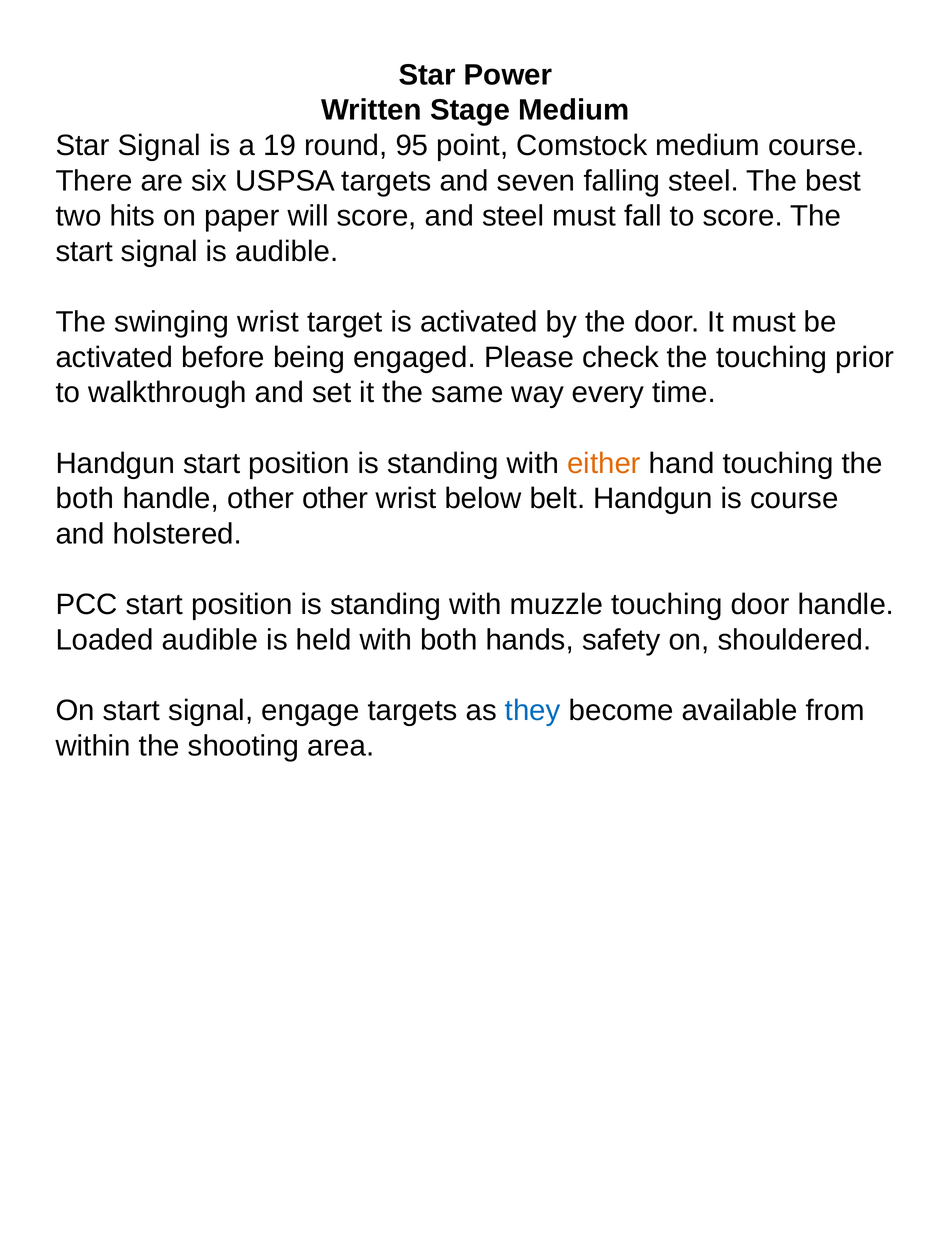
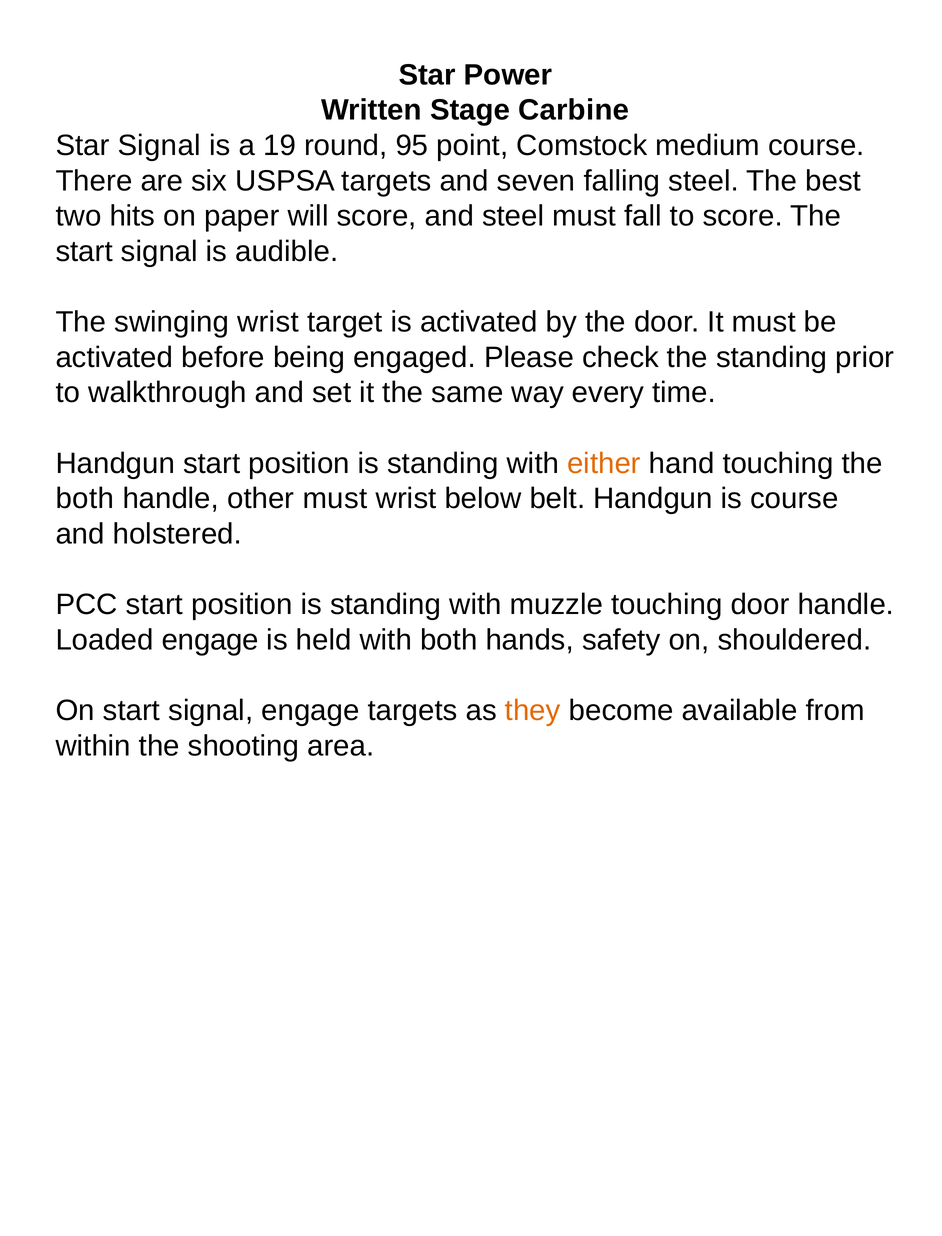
Stage Medium: Medium -> Carbine (574, 110)
the touching: touching -> standing (772, 358)
other other: other -> must (335, 499)
Loaded audible: audible -> engage (210, 640)
they colour: blue -> orange (533, 711)
